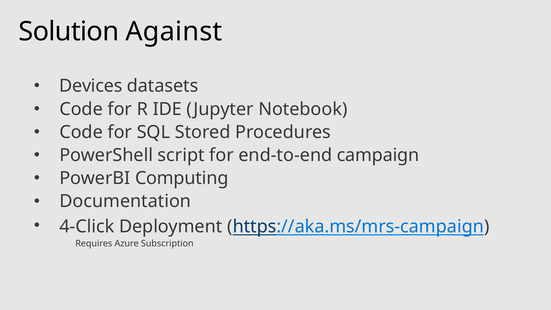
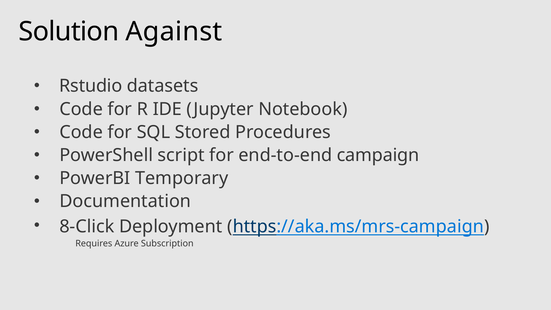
Devices: Devices -> Rstudio (91, 86)
Computing: Computing -> Temporary (182, 178)
4-Click: 4-Click -> 8-Click (87, 226)
